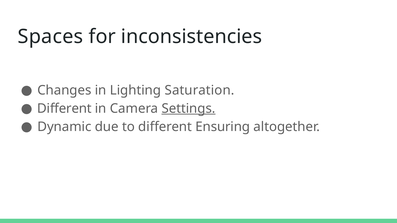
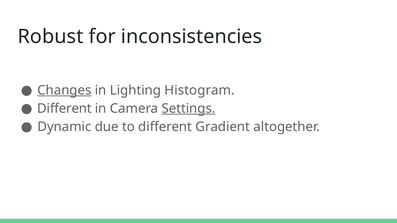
Spaces: Spaces -> Robust (51, 37)
Changes underline: none -> present (64, 90)
Saturation: Saturation -> Histogram (200, 90)
Ensuring: Ensuring -> Gradient (223, 127)
